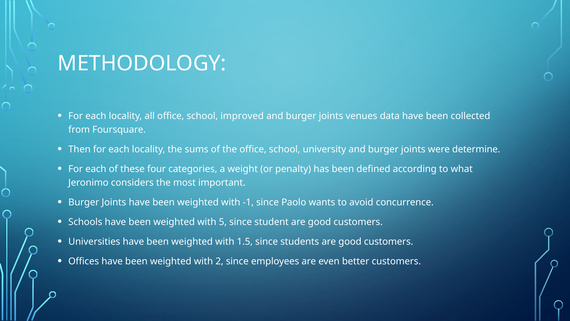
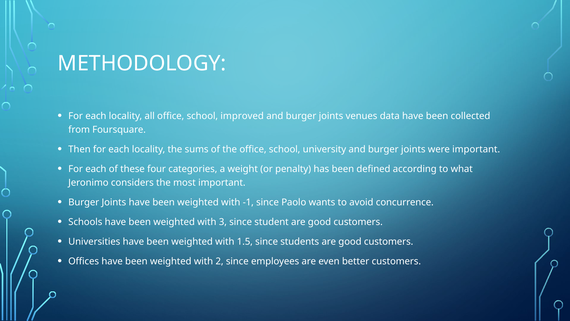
were determine: determine -> important (476, 149)
5: 5 -> 3 (223, 222)
